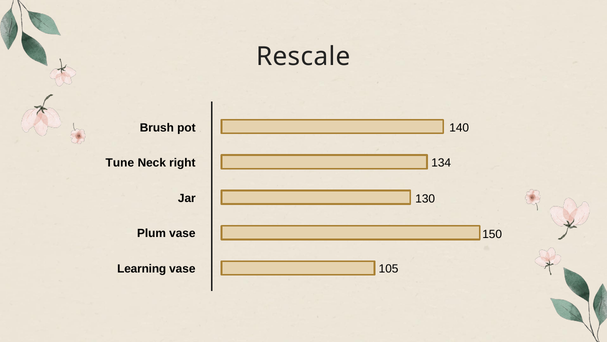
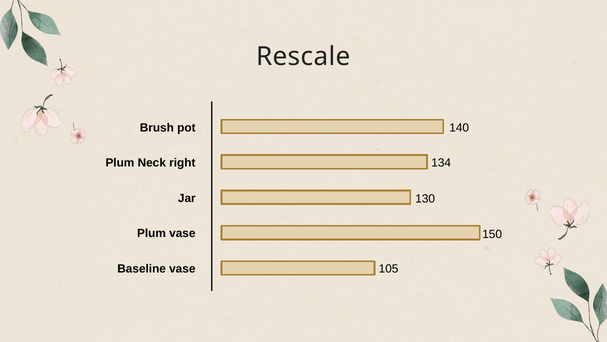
Tune: Tune -> Plum (120, 163)
Learning: Learning -> Baseline (142, 268)
